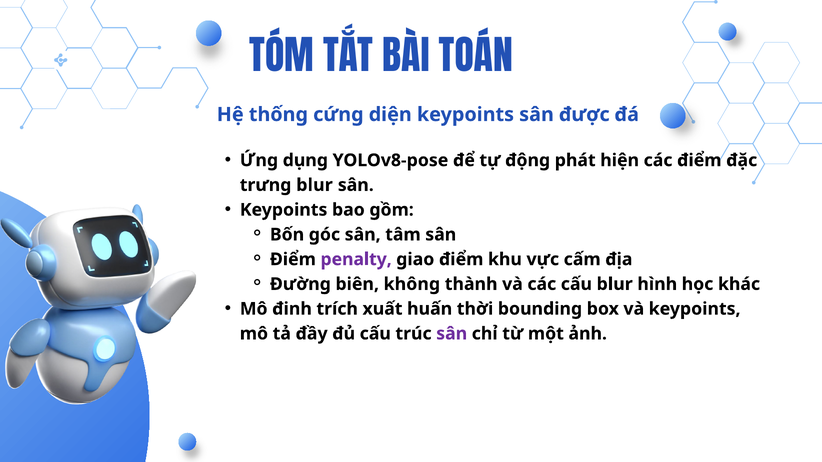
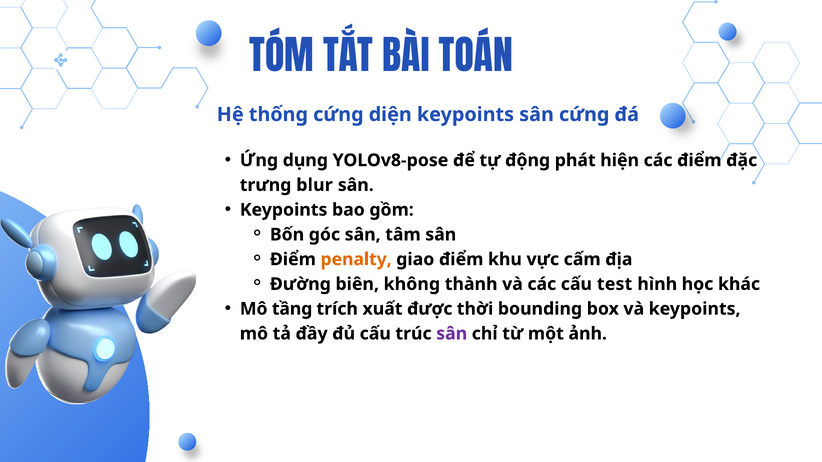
sân được: được -> cứng (584, 115)
penalty colour: purple -> orange (356, 260)
cấu blur: blur -> test (615, 284)
định: định -> tầng (292, 309)
huấn: huấn -> được (430, 309)
